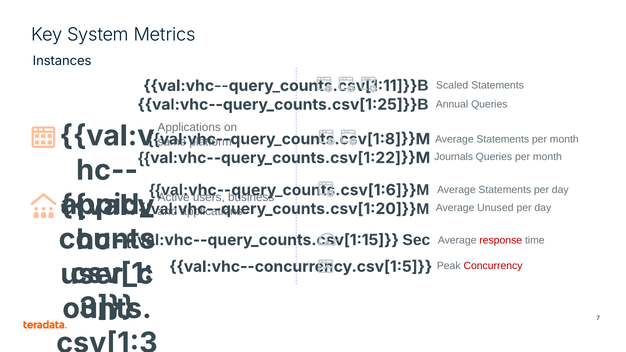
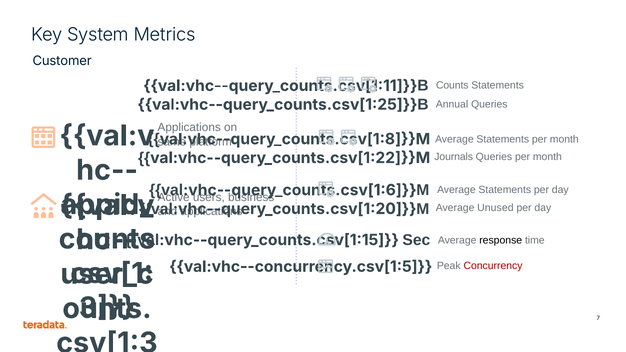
Instances: Instances -> Customer (62, 61)
Scaled: Scaled -> Counts (452, 85)
response colour: red -> black (501, 240)
